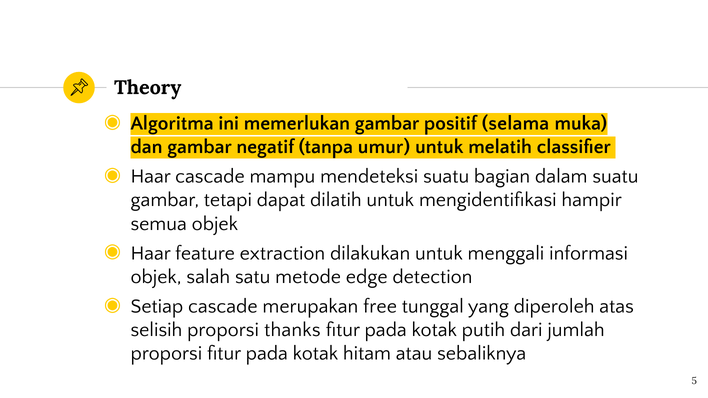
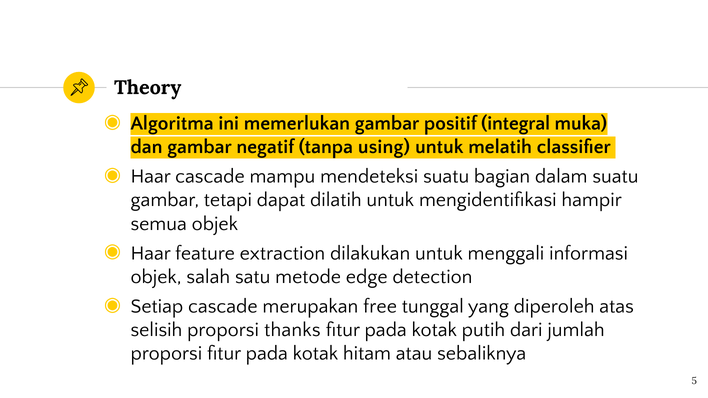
selama: selama -> integral (516, 123)
umur: umur -> using (384, 147)
